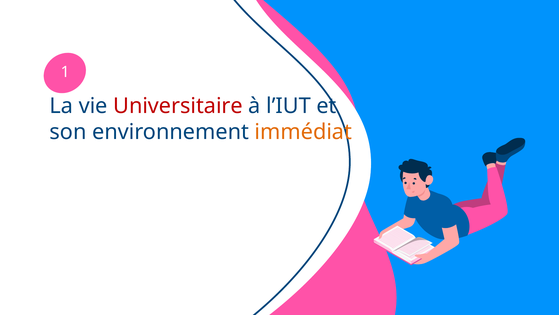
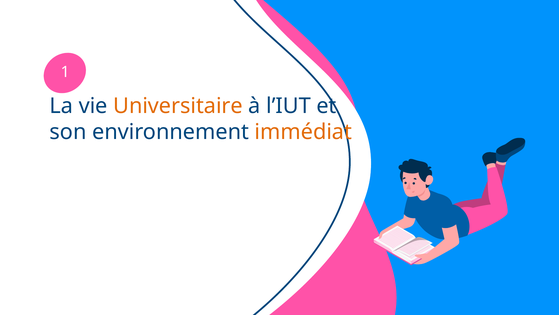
Universitaire colour: red -> orange (178, 106)
